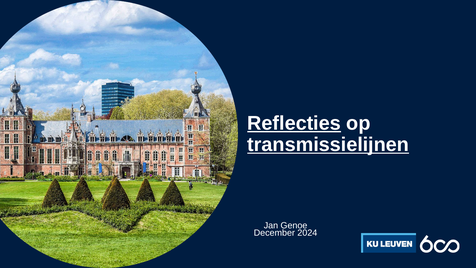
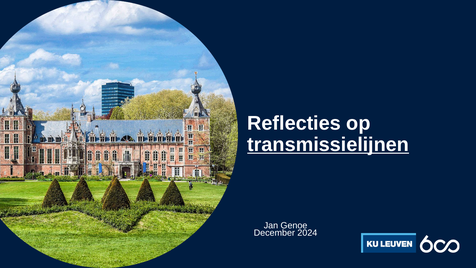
Reflecties underline: present -> none (294, 123)
